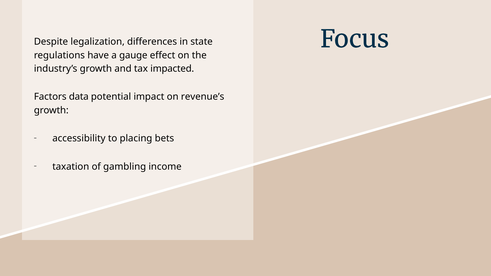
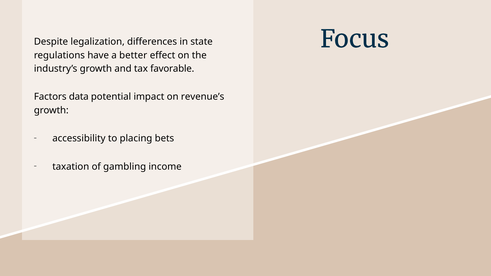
gauge: gauge -> better (133, 55)
impacted: impacted -> favorable (172, 69)
